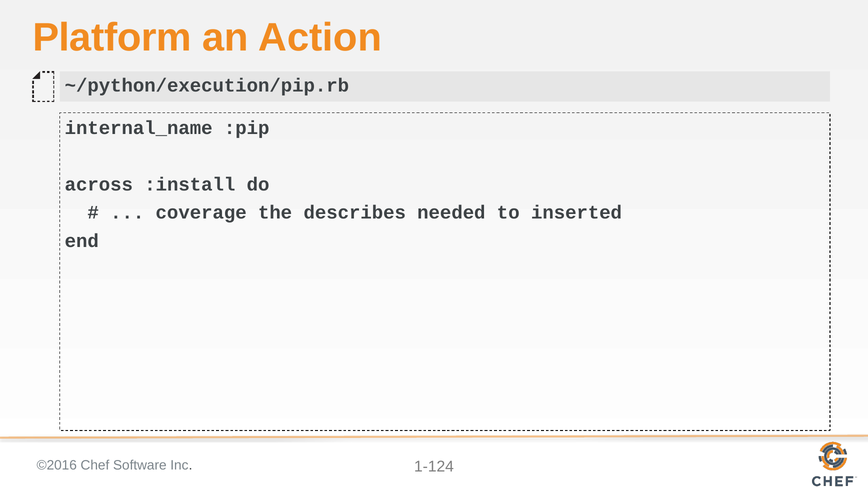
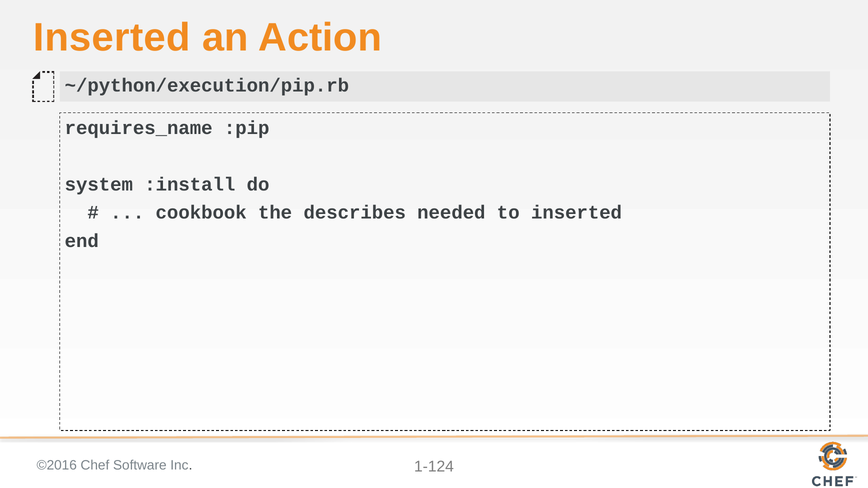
Platform: Platform -> Inserted (112, 38)
internal_name: internal_name -> requires_name (139, 128)
across: across -> system (99, 184)
coverage: coverage -> cookbook (201, 213)
